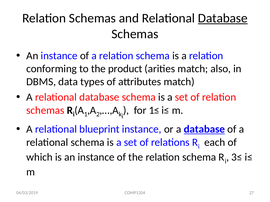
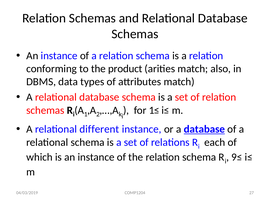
Database underline: present -> none (223, 18)
blueprint: blueprint -> different (99, 130)
3≤: 3≤ -> 9≤ (237, 157)
